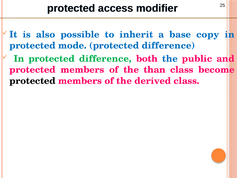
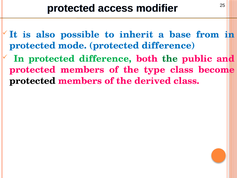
copy: copy -> from (208, 34)
the colour: blue -> green (170, 59)
than: than -> type (155, 70)
